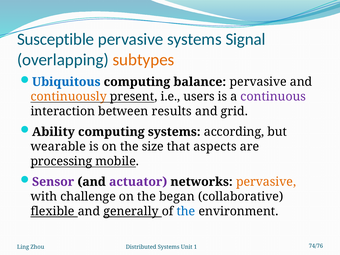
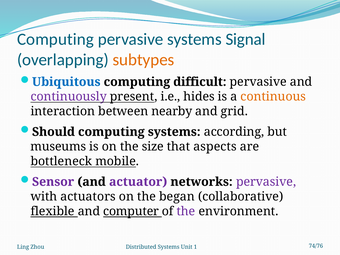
Susceptible: Susceptible -> Computing (55, 39)
balance: balance -> difficult (200, 82)
continuously colour: orange -> purple (69, 97)
users: users -> hides (199, 97)
continuous colour: purple -> orange (273, 97)
results: results -> nearby (172, 111)
Ability: Ability -> Should (53, 132)
wearable: wearable -> museums (58, 147)
processing: processing -> bottleneck (61, 161)
pervasive colour: orange -> purple (266, 182)
challenge: challenge -> actuators (88, 197)
generally: generally -> computer (131, 211)
the colour: blue -> purple (186, 211)
